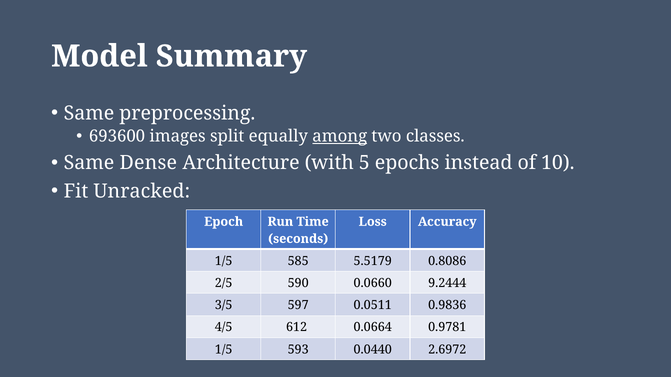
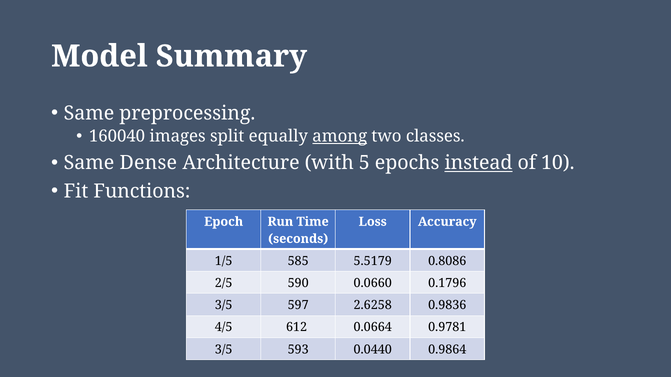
693600: 693600 -> 160040 (117, 137)
instead underline: none -> present (478, 163)
Unracked: Unracked -> Functions (142, 191)
9.2444: 9.2444 -> 0.1796 (447, 283)
0.0511: 0.0511 -> 2.6258 (373, 306)
1/5: 1/5 -> 3/5 (224, 350)
2.6972: 2.6972 -> 0.9864 (447, 350)
